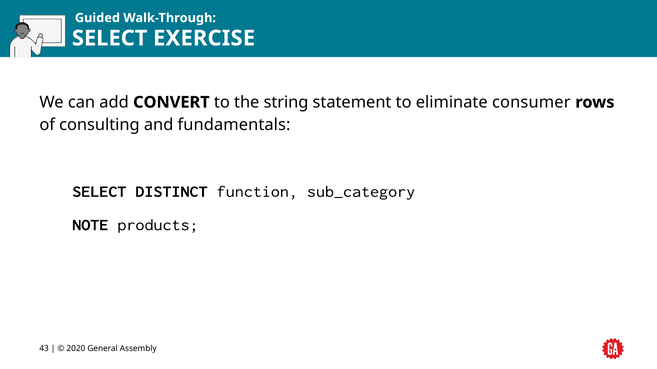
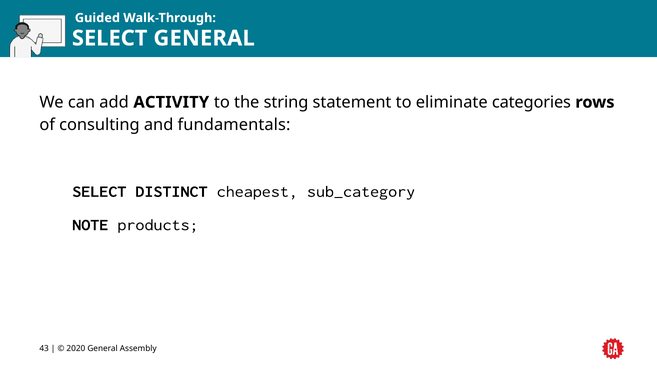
SELECT EXERCISE: EXERCISE -> GENERAL (204, 38)
CONVERT: CONVERT -> ACTIVITY (171, 102)
consumer: consumer -> categories (531, 102)
function: function -> cheapest (257, 192)
